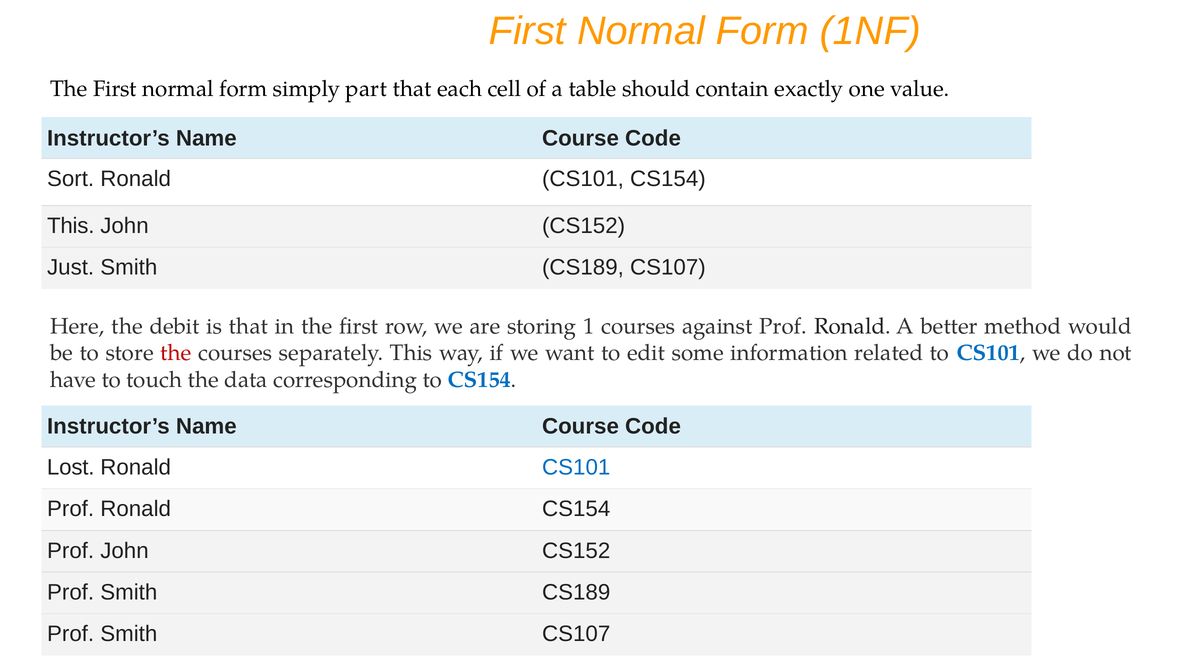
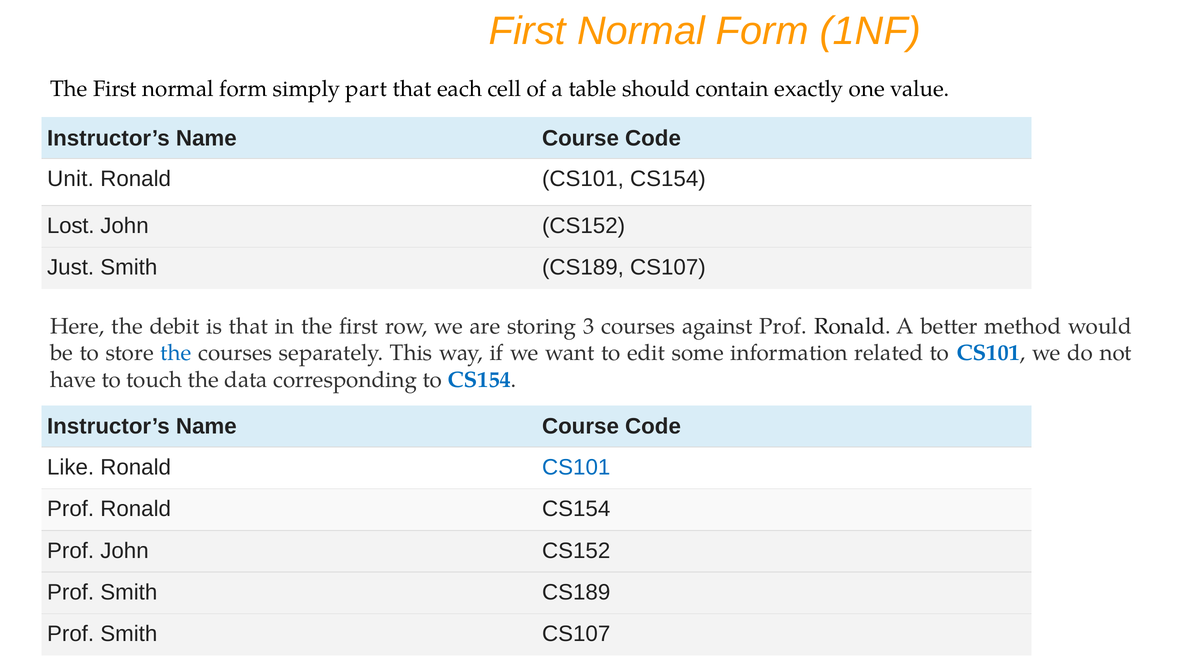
Sort: Sort -> Unit (71, 179)
This: This -> Lost (71, 226)
1: 1 -> 3 (589, 326)
the colour: red -> blue (176, 353)
Lost: Lost -> Like (71, 467)
